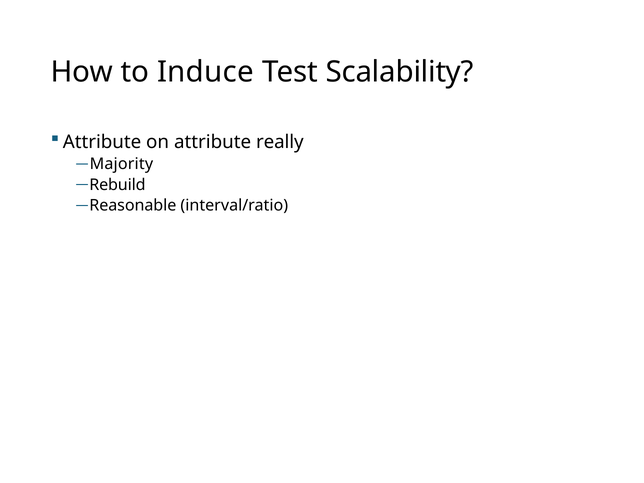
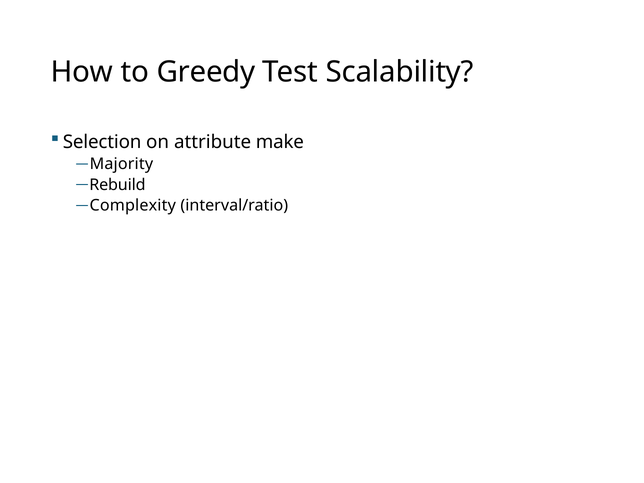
Induce: Induce -> Greedy (206, 72)
Attribute: Attribute -> Selection (102, 142)
really: really -> make (280, 142)
Reasonable: Reasonable -> Complexity (133, 206)
